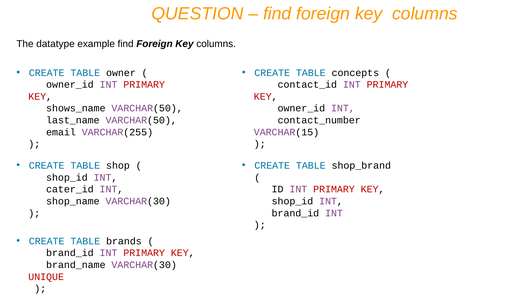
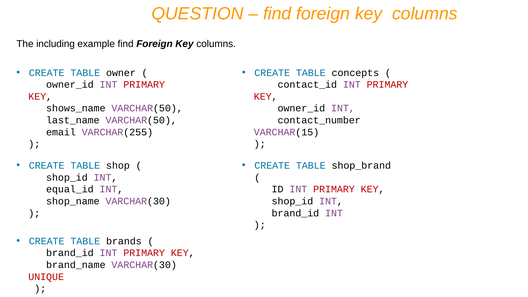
datatype: datatype -> including (56, 44)
cater_id: cater_id -> equal_id (70, 189)
